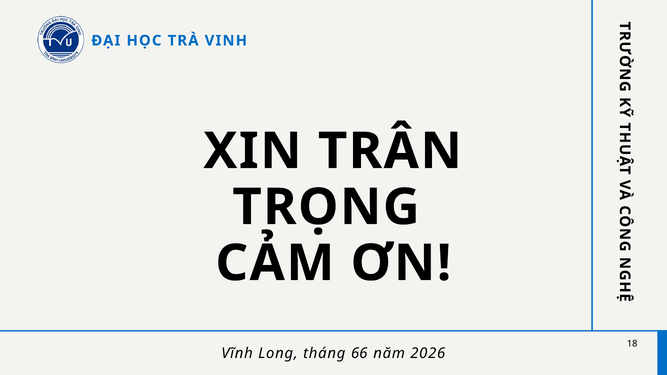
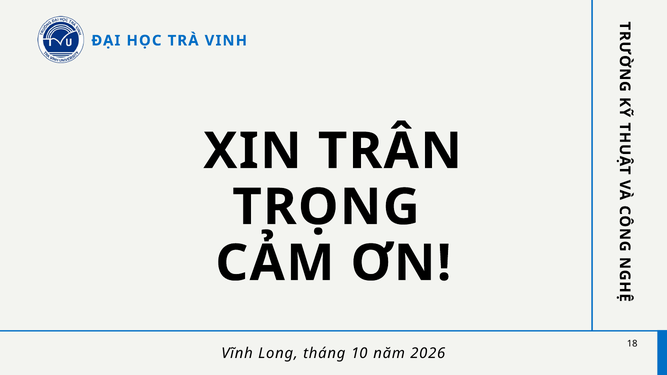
66: 66 -> 10 (359, 354)
